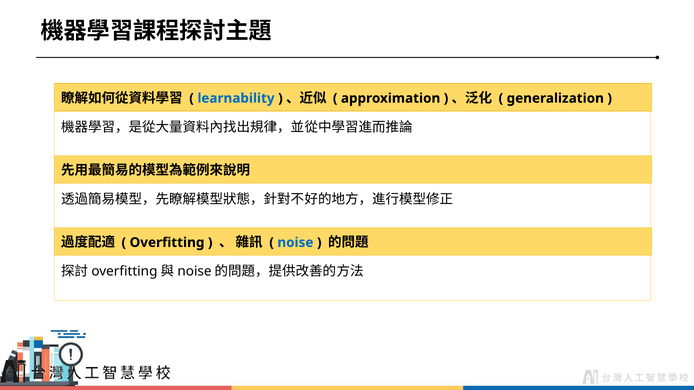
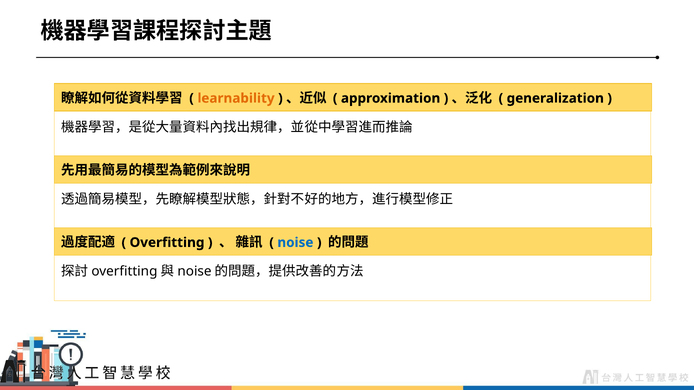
learnability colour: blue -> orange (236, 98)
